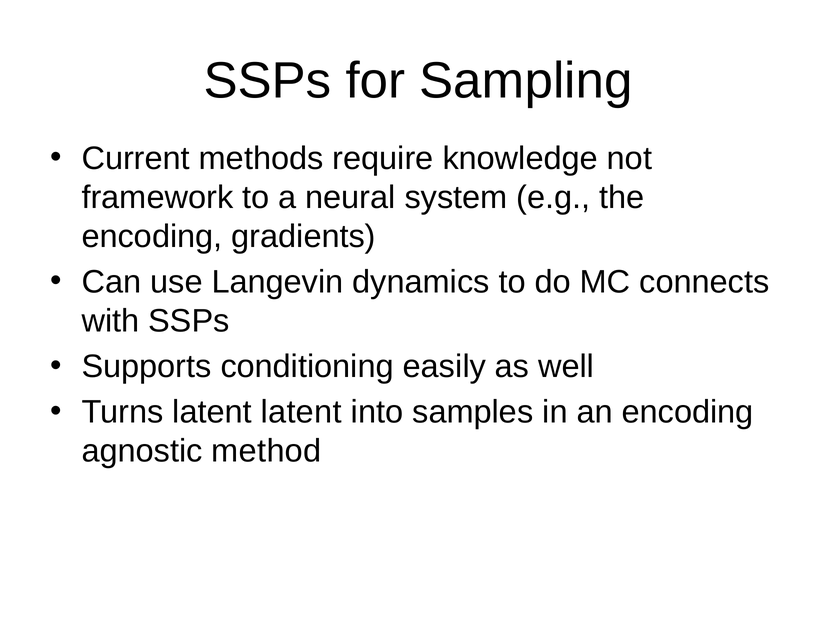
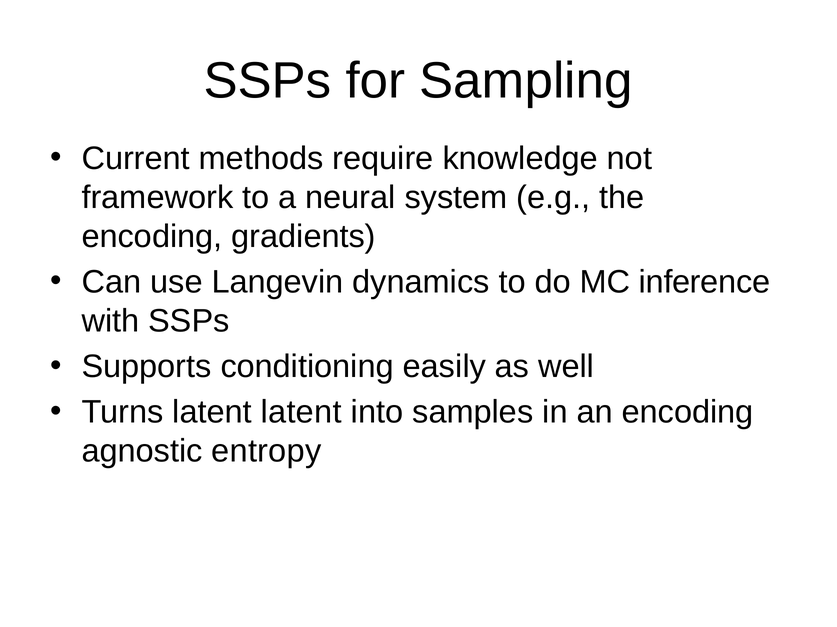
connects: connects -> inference (704, 282)
method: method -> entropy (266, 452)
